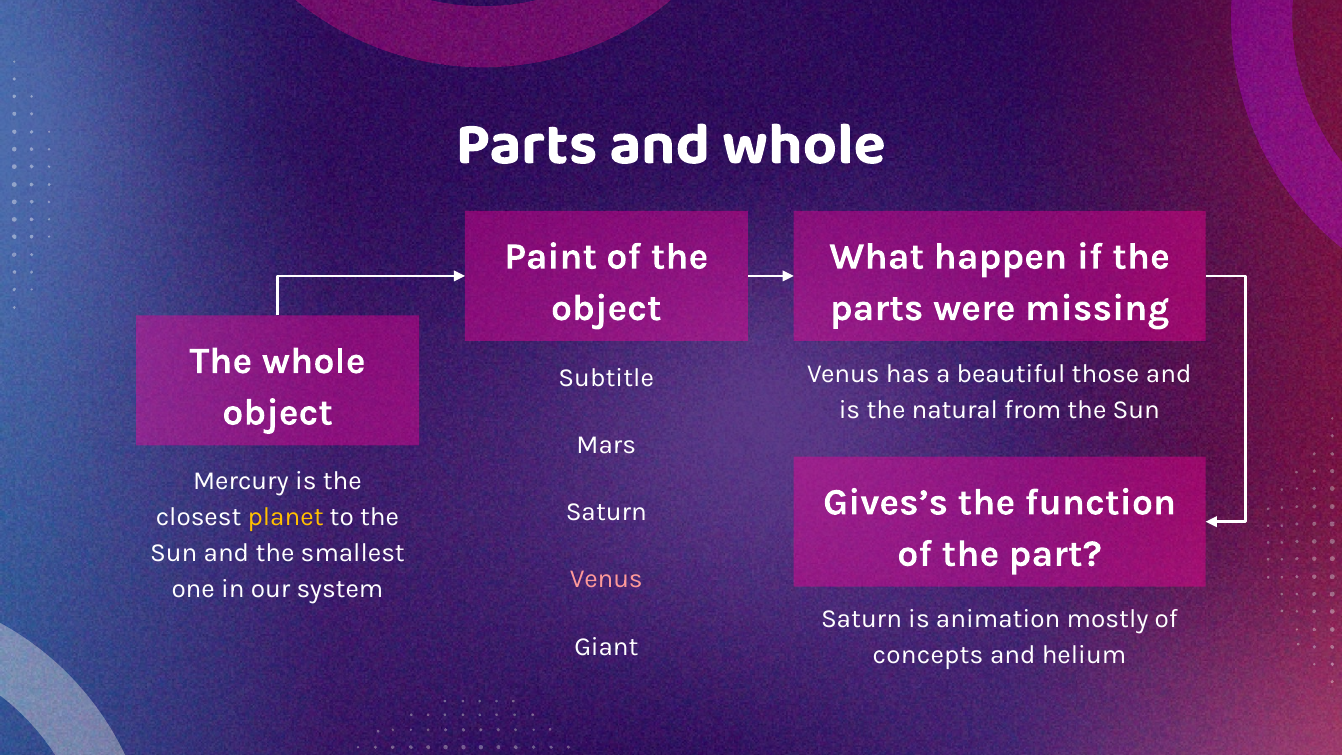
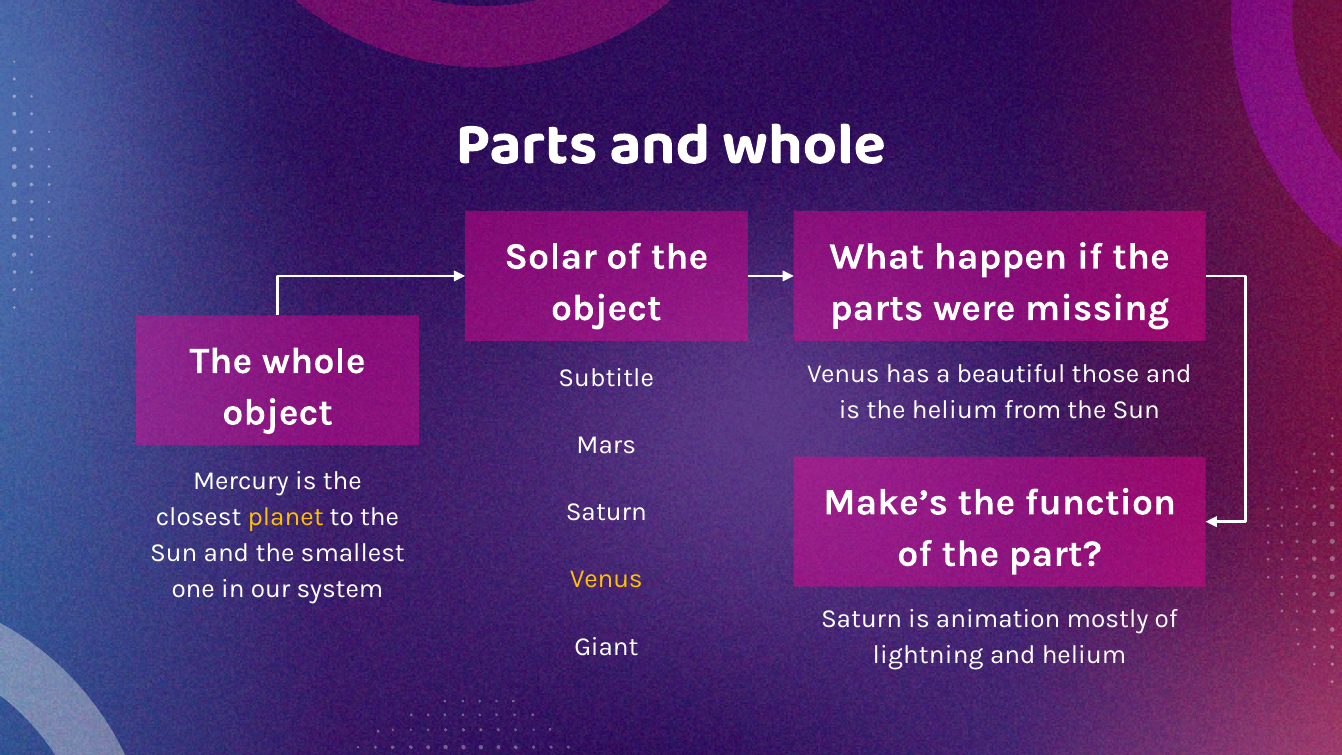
Paint: Paint -> Solar (551, 256)
the natural: natural -> helium (955, 410)
Gives’s: Gives’s -> Make’s (886, 502)
Venus colour: pink -> yellow (606, 579)
concepts: concepts -> lightning (928, 655)
